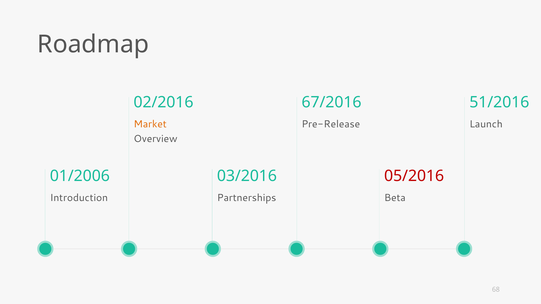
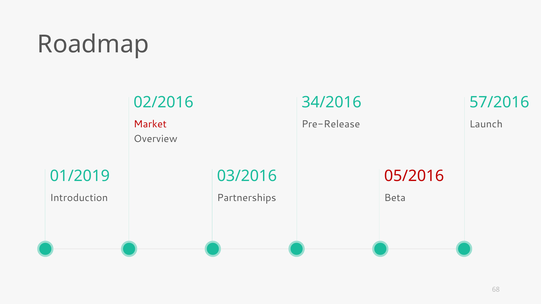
67/2016: 67/2016 -> 34/2016 (332, 102)
51/2016: 51/2016 -> 57/2016 (499, 102)
Market colour: orange -> red (150, 124)
01/2006: 01/2006 -> 01/2019 (80, 176)
